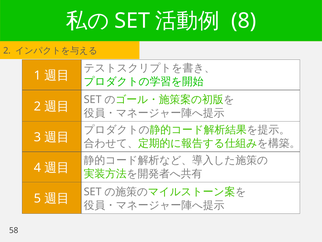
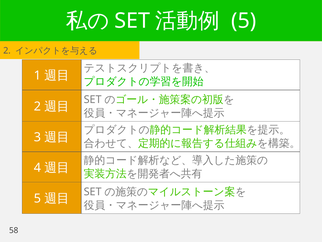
8: 8 -> 5 (244, 21)
